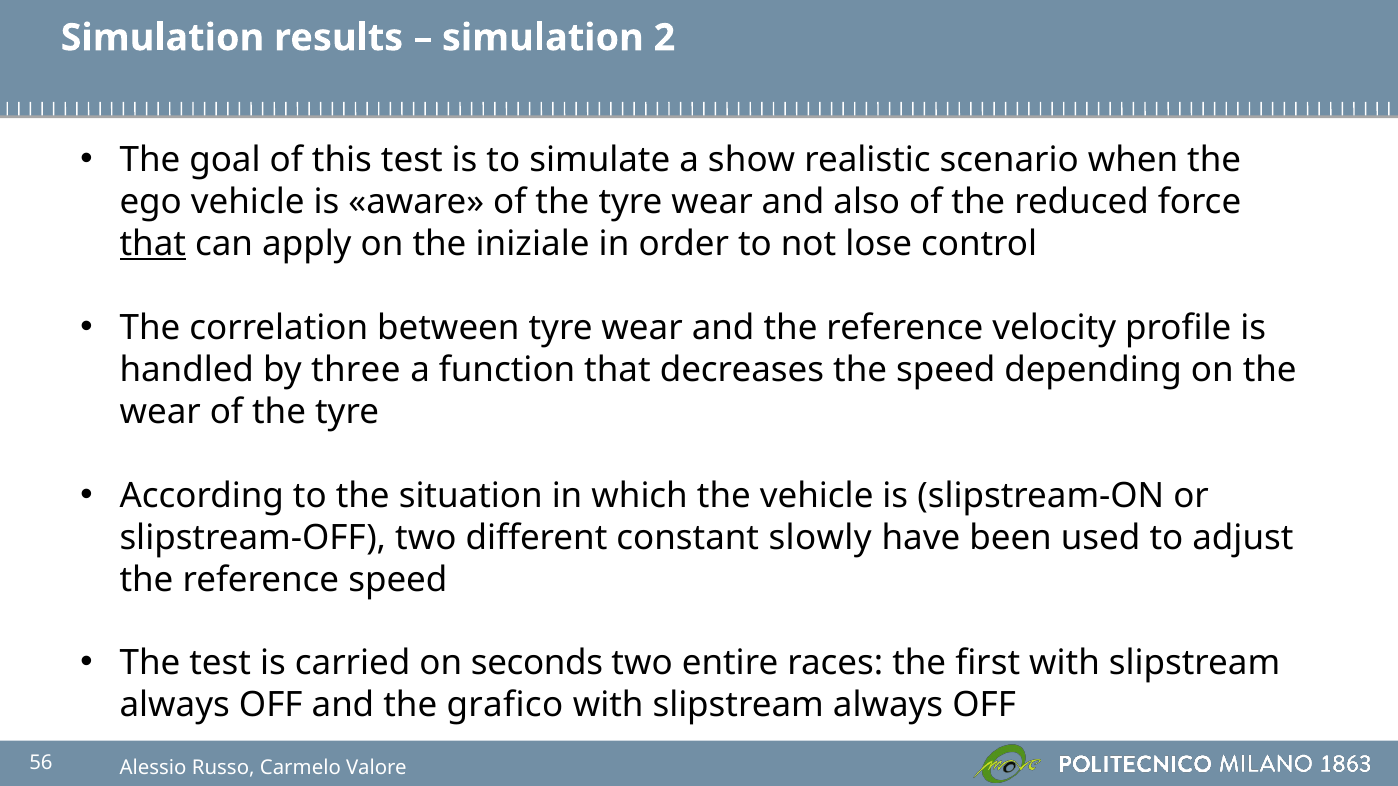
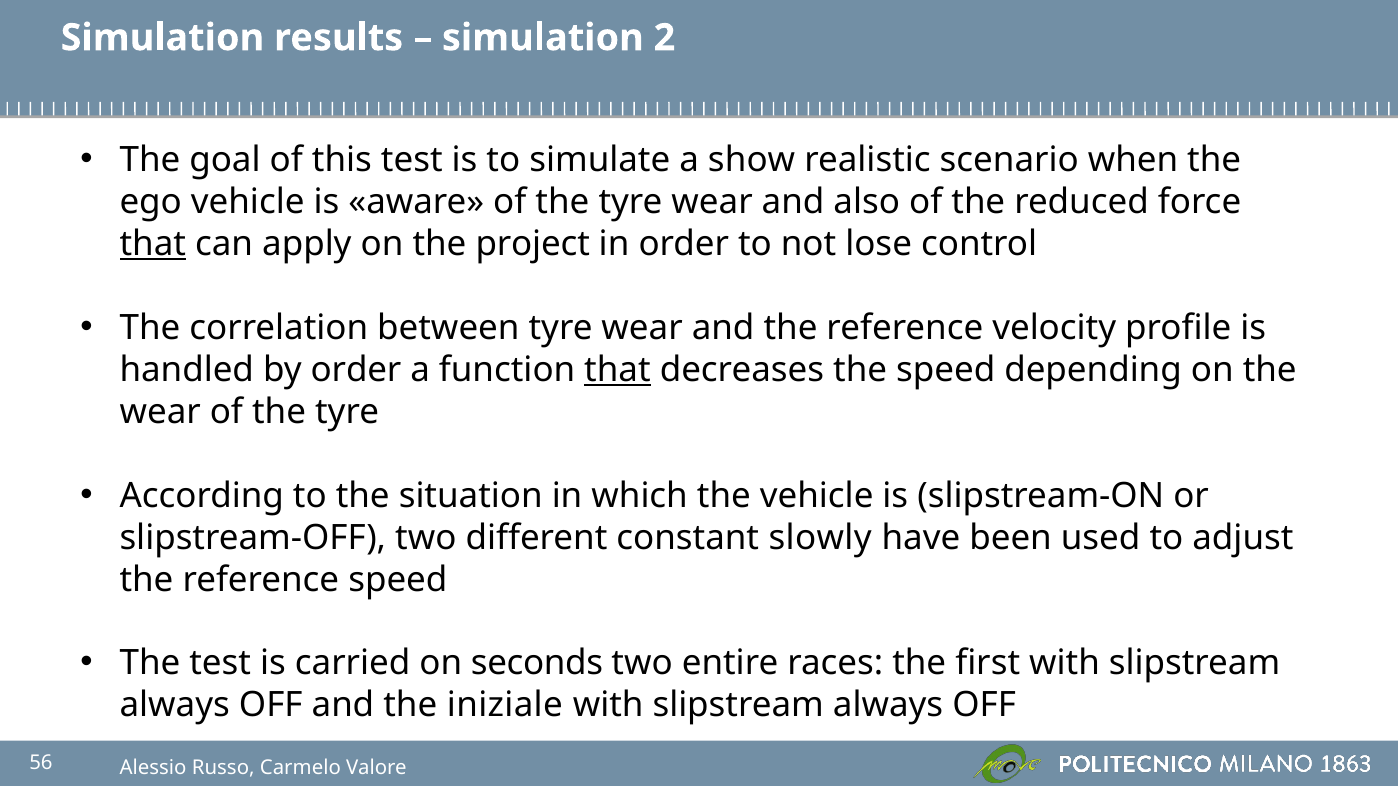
iniziale: iniziale -> project (533, 244)
by three: three -> order (356, 370)
that underline: none -> present (617, 370)
grafico: grafico -> iniziale (505, 706)
